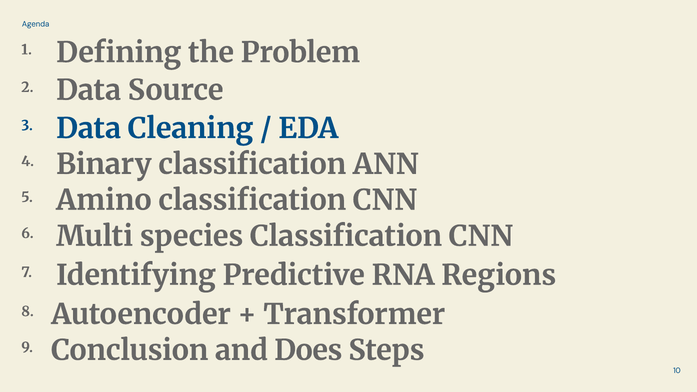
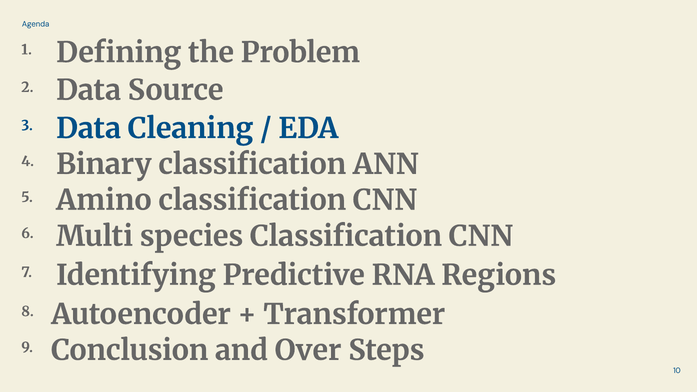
Does: Does -> Over (308, 351)
